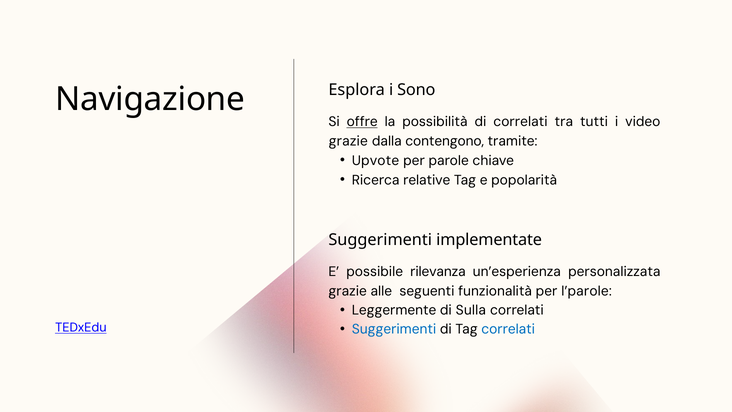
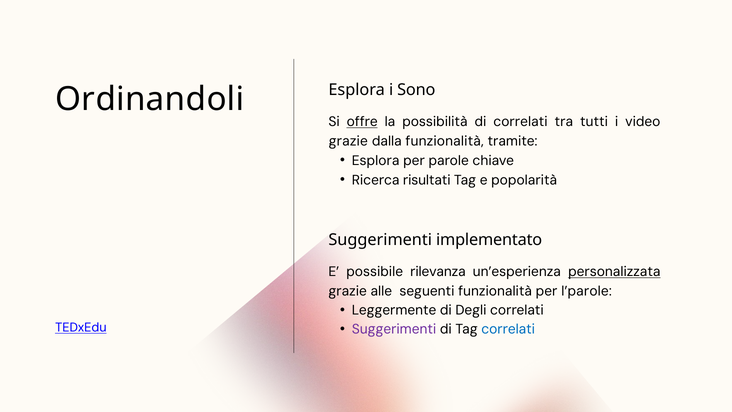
Navigazione: Navigazione -> Ordinandoli (150, 99)
dalla contengono: contengono -> funzionalità (445, 141)
Upvote: Upvote -> Esplora (376, 161)
relative: relative -> risultati (427, 180)
implementate: implementate -> implementato (489, 240)
personalizzata underline: none -> present (614, 272)
Sulla: Sulla -> Degli (471, 310)
Suggerimenti colour: blue -> purple (394, 329)
